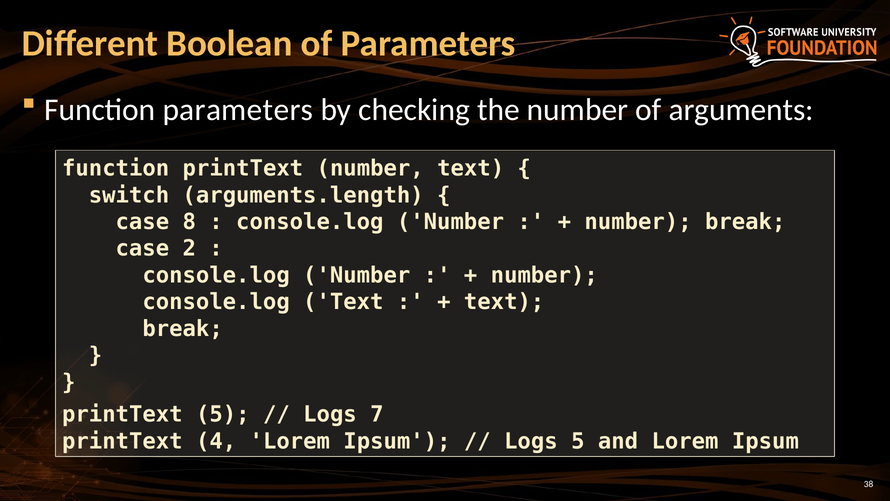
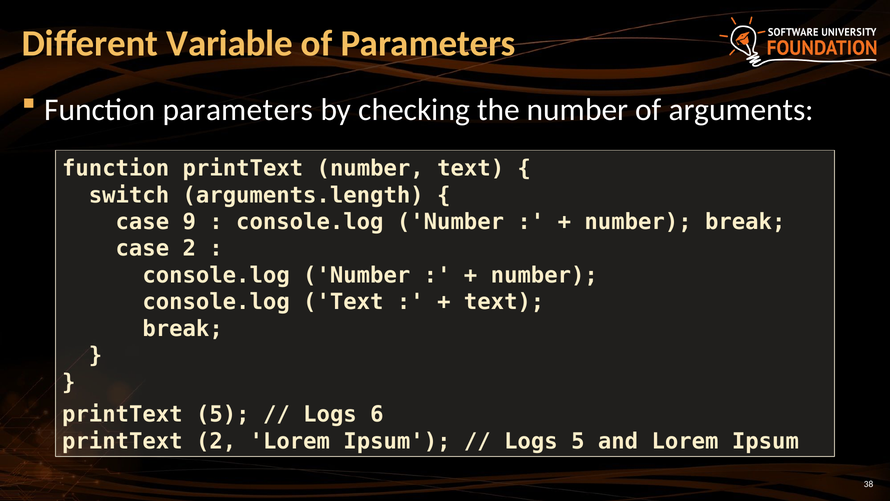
Boolean: Boolean -> Variable (230, 43)
8: 8 -> 9 (189, 222)
7: 7 -> 6 (377, 414)
printText 4: 4 -> 2 (216, 441)
